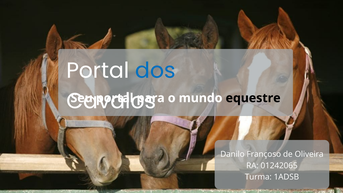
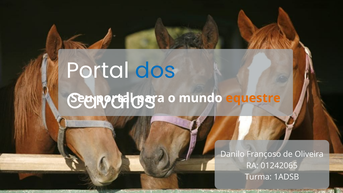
equestre colour: black -> orange (253, 98)
